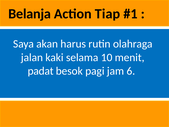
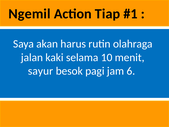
Belanja: Belanja -> Ngemil (29, 14)
padat: padat -> sayur (40, 71)
